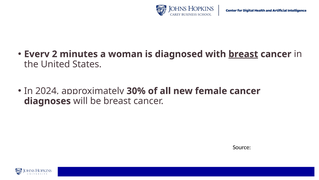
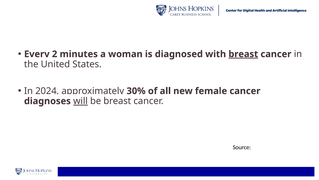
will underline: none -> present (80, 101)
